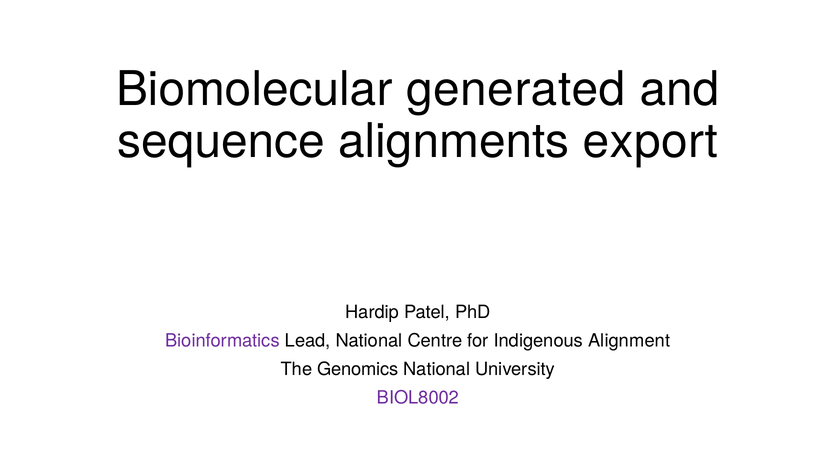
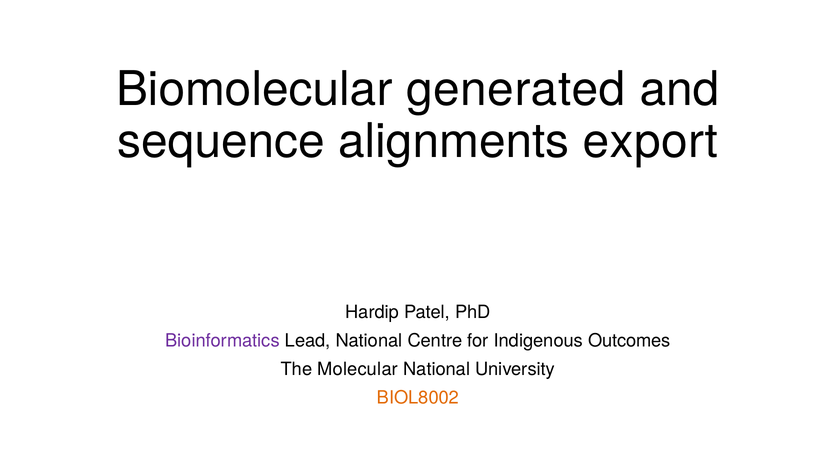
Alignment: Alignment -> Outcomes (629, 341)
Genomics: Genomics -> Molecular (358, 369)
BIOL8002 colour: purple -> orange (418, 398)
